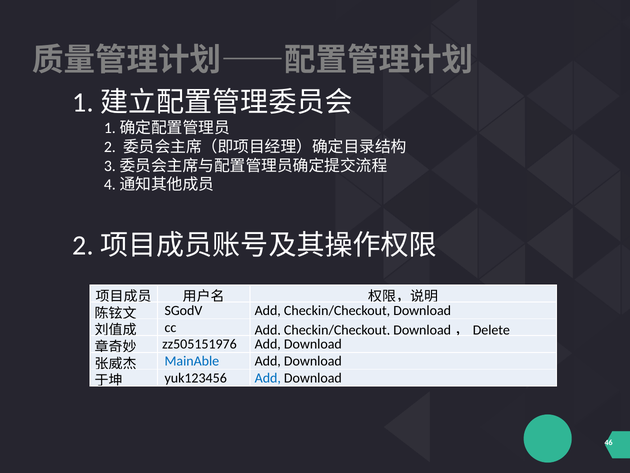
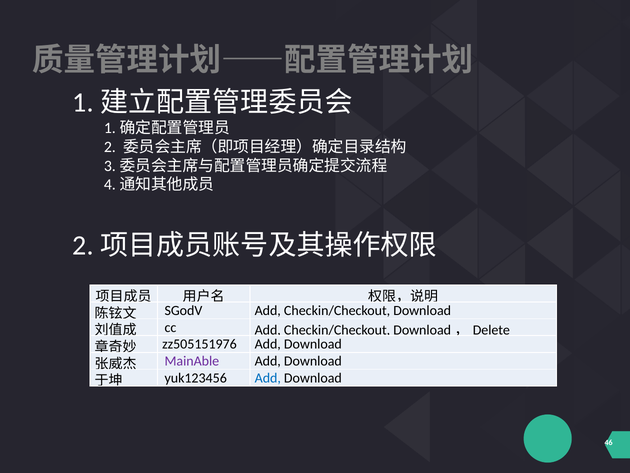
MainAble colour: blue -> purple (192, 361)
